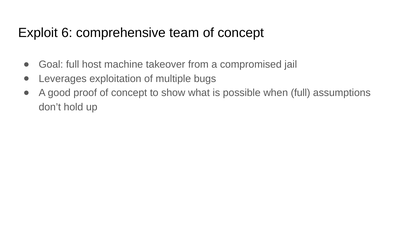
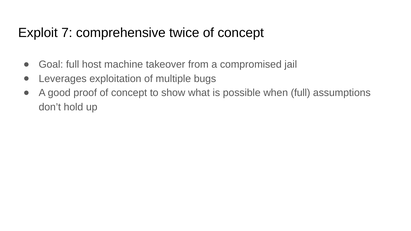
6: 6 -> 7 (67, 33)
team: team -> twice (184, 33)
